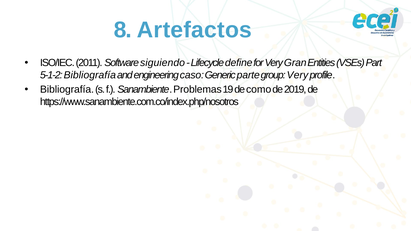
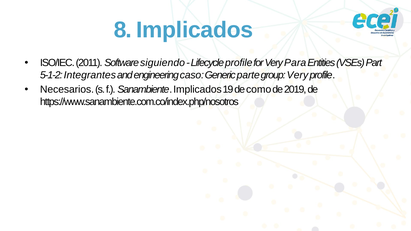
8 Artefactos: Artefactos -> Implicados (195, 30)
Lifecycle define: define -> profile (239, 63)
Gran: Gran -> Para (295, 63)
5-1-2 Bibliografía: Bibliografía -> Integrantes (90, 75)
Bibliografía: Bibliografía -> Necesarios (67, 90)
Sanambiente Problemas: Problemas -> Implicados (197, 90)
